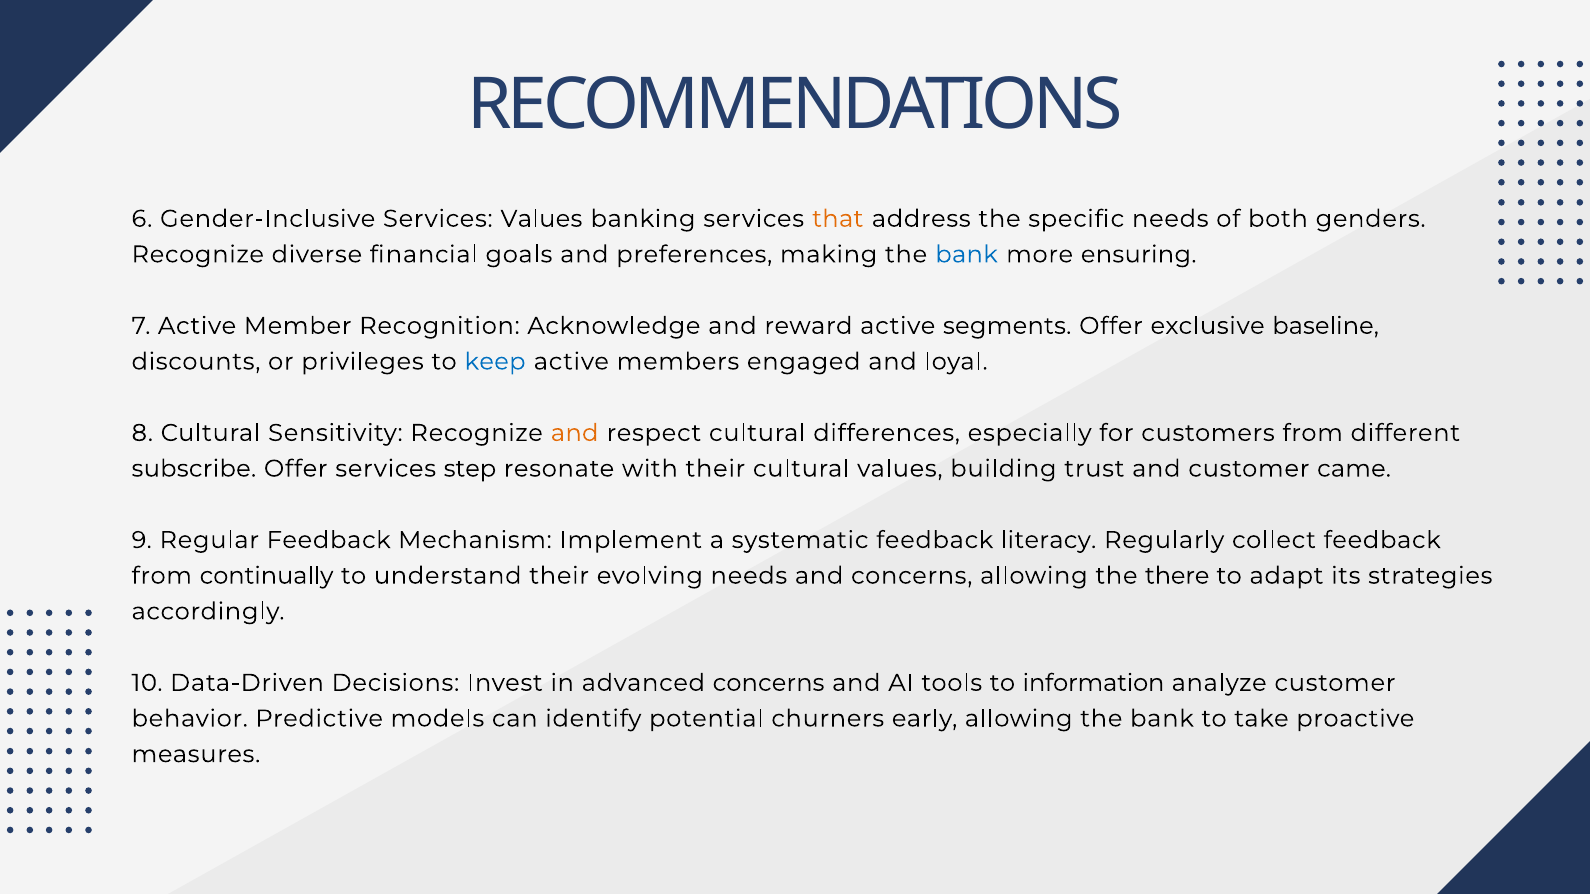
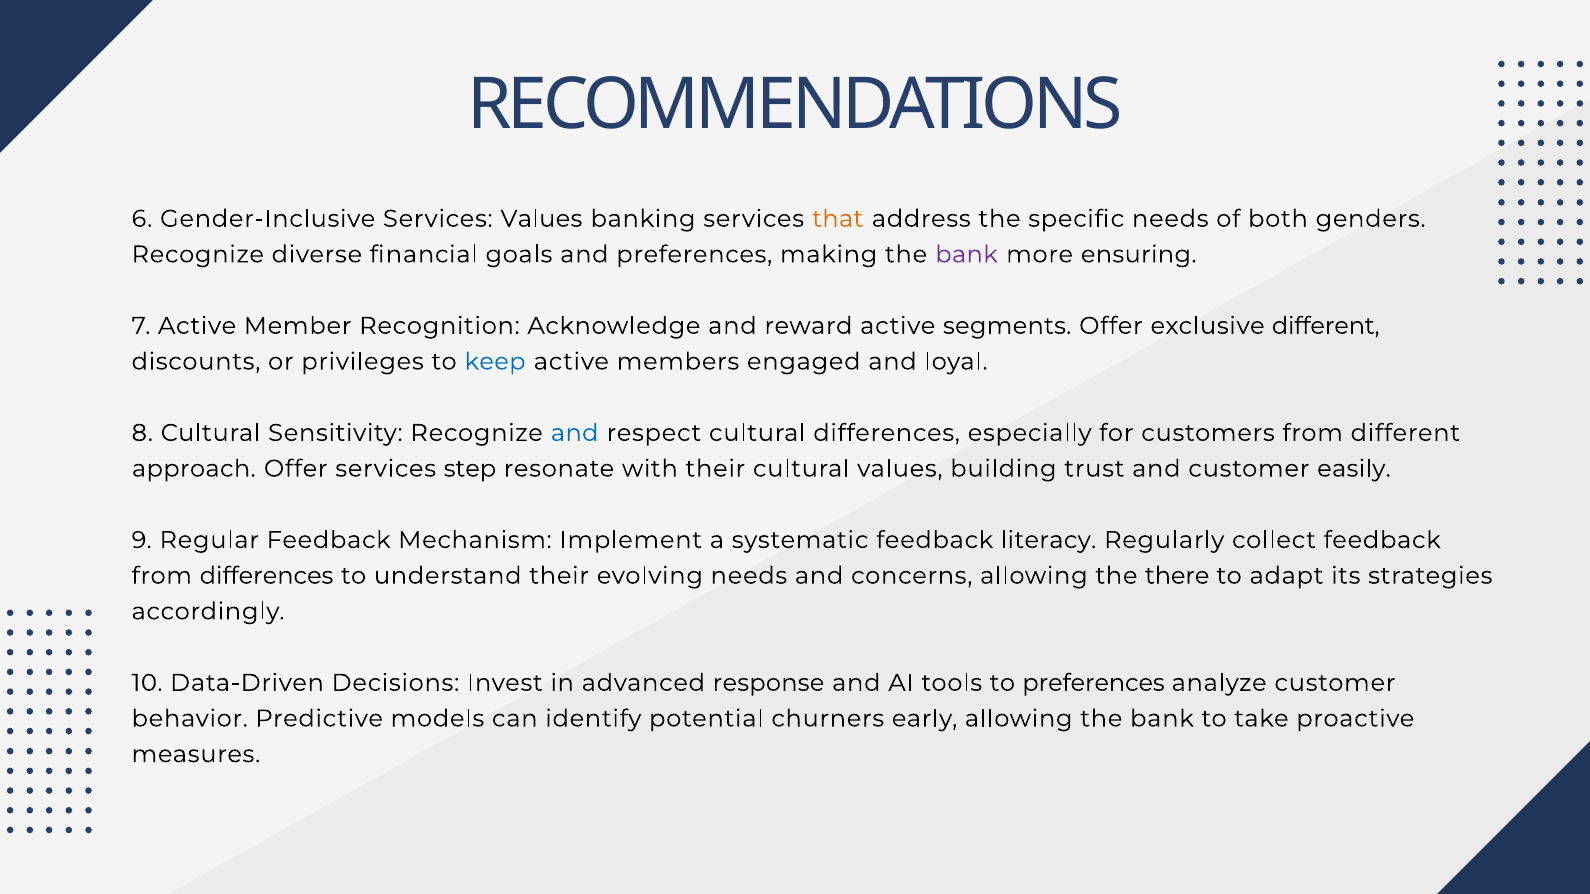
bank colour: blue -> purple (967, 255)
exclusive baseline: baseline -> different (1326, 326)
and colour: orange -> blue (575, 433)
subscribe: subscribe -> approach (194, 469)
came: came -> easily (1354, 469)
from continually: continually -> differences (266, 576)
advanced concerns: concerns -> response (768, 683)
to information: information -> preferences (1093, 683)
